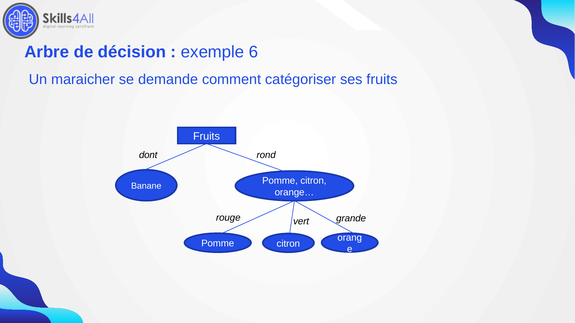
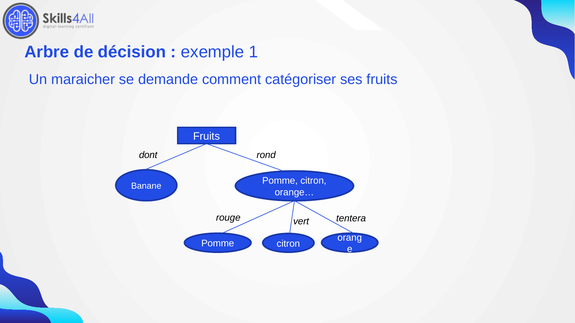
6: 6 -> 1 (254, 52)
grande: grande -> tentera (351, 219)
